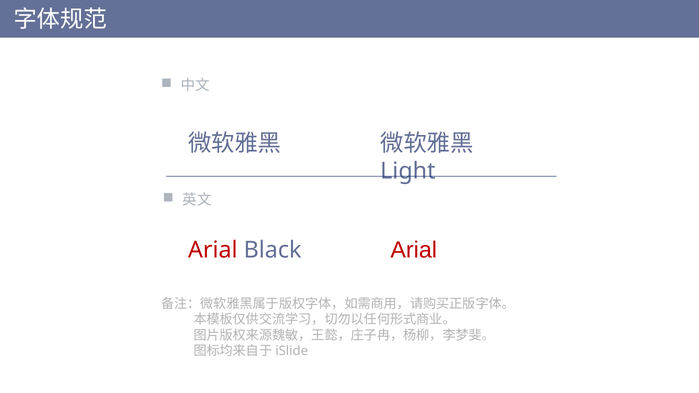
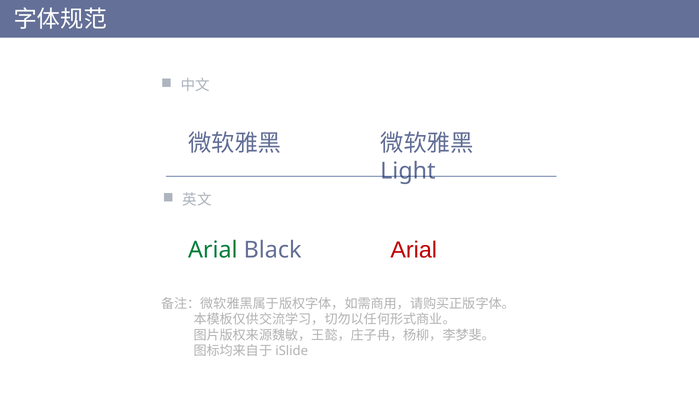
Arial colour: red -> green (213, 250)
